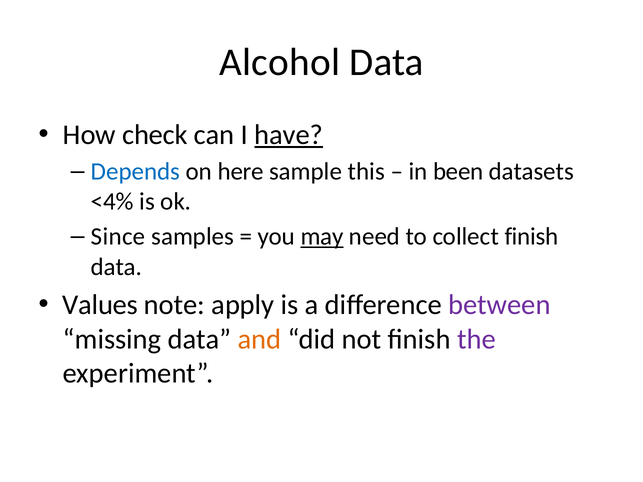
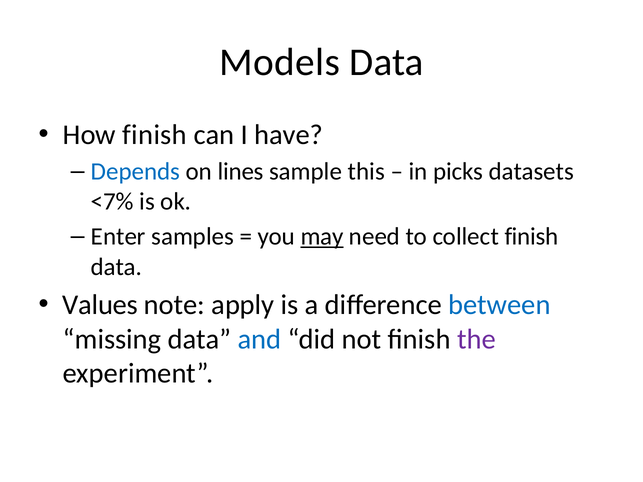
Alcohol: Alcohol -> Models (280, 62)
How check: check -> finish (155, 135)
have underline: present -> none (289, 135)
here: here -> lines (241, 172)
been: been -> picks (458, 172)
<4%: <4% -> <7% (112, 202)
Since: Since -> Enter (118, 237)
between colour: purple -> blue (499, 305)
and colour: orange -> blue (260, 339)
